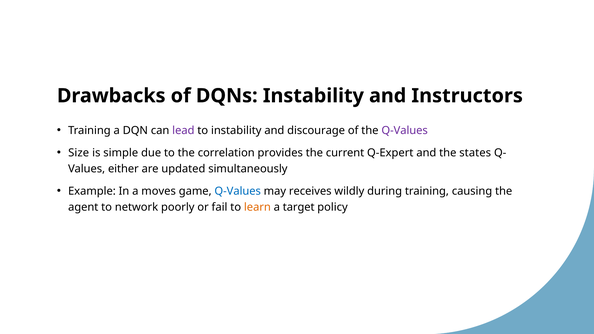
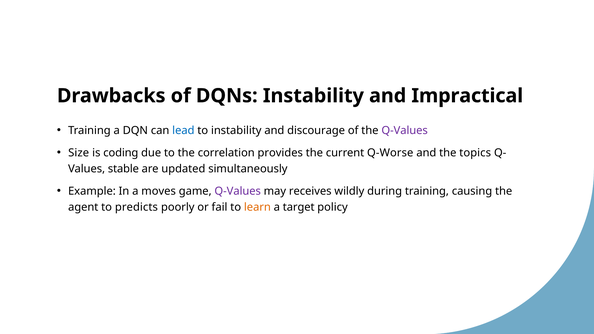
Instructors: Instructors -> Impractical (467, 96)
lead colour: purple -> blue (183, 131)
simple: simple -> coding (121, 153)
Q-Expert: Q-Expert -> Q-Worse (390, 153)
states: states -> topics (475, 153)
either: either -> stable (123, 169)
Q-Values colour: blue -> purple (238, 191)
network: network -> predicts (136, 207)
